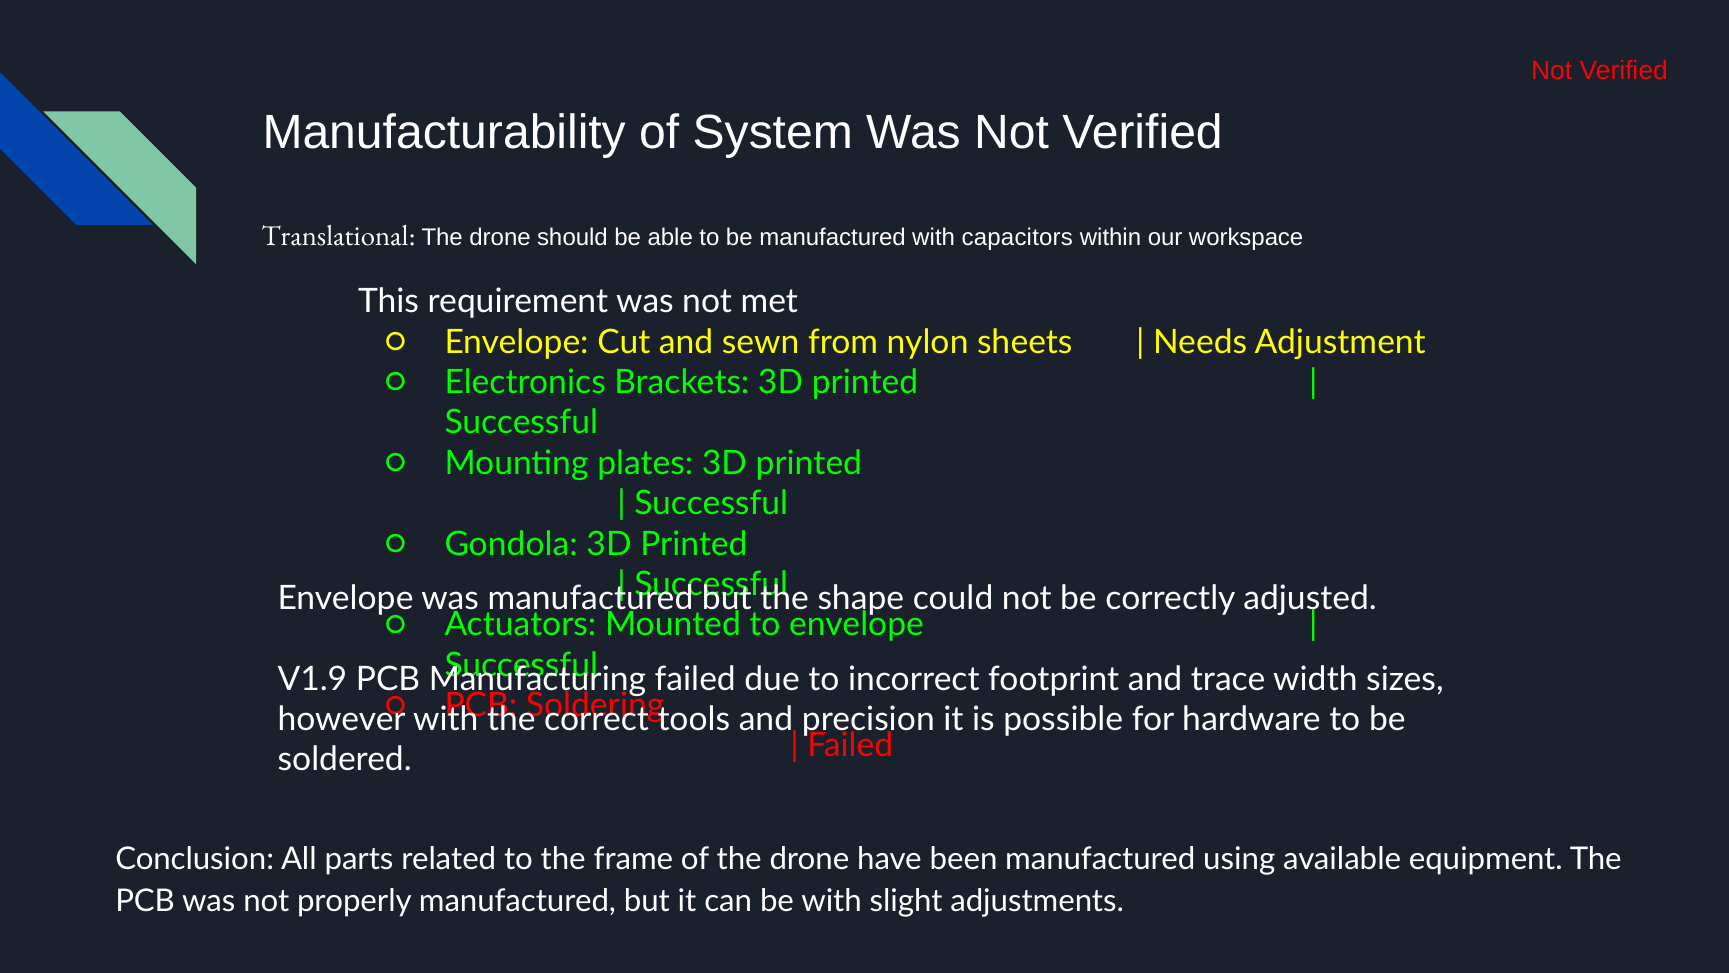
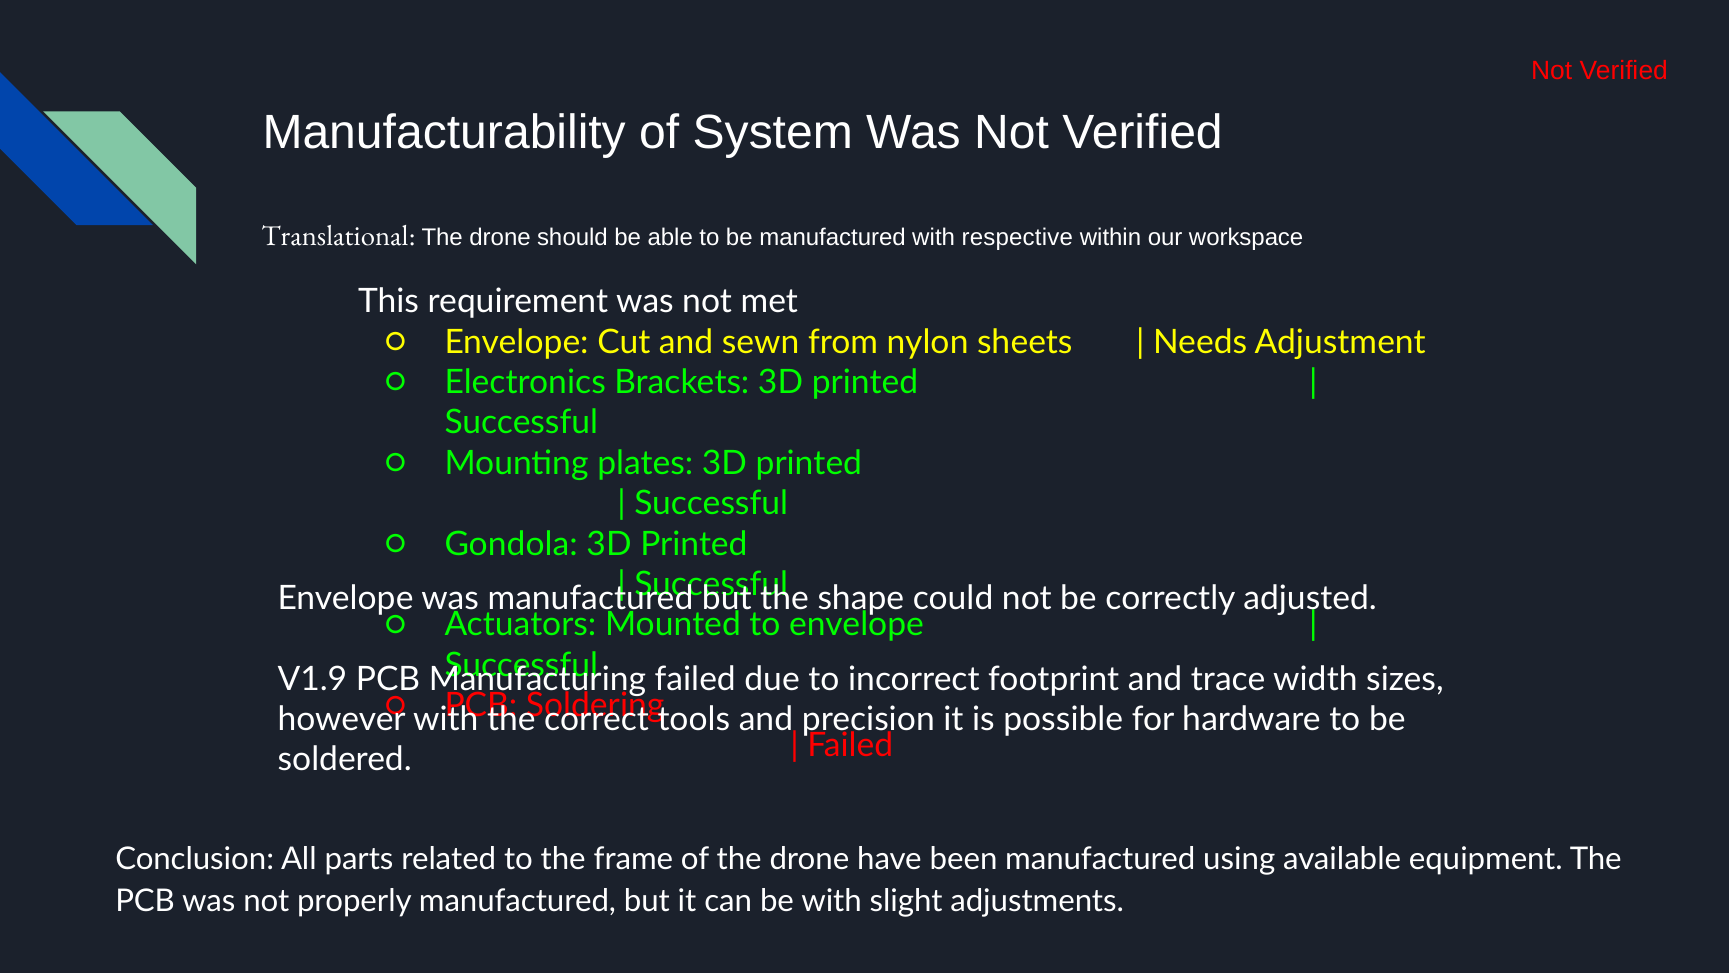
capacitors: capacitors -> respective (1017, 237)
